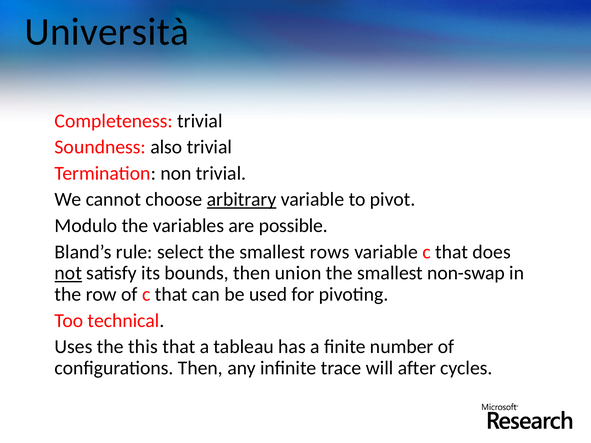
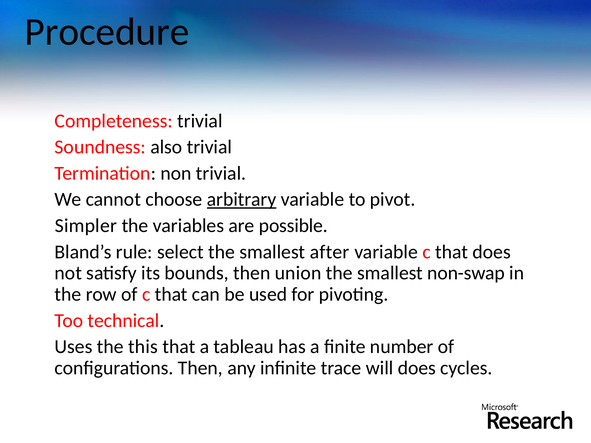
Università: Università -> Procedure (107, 32)
Modulo: Modulo -> Simpler (86, 226)
rows: rows -> after (330, 252)
not underline: present -> none (68, 273)
will after: after -> does (417, 368)
